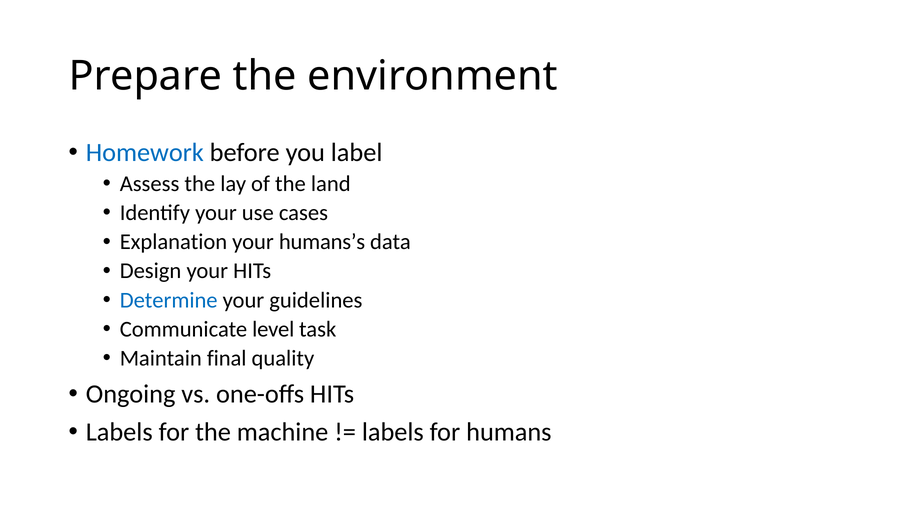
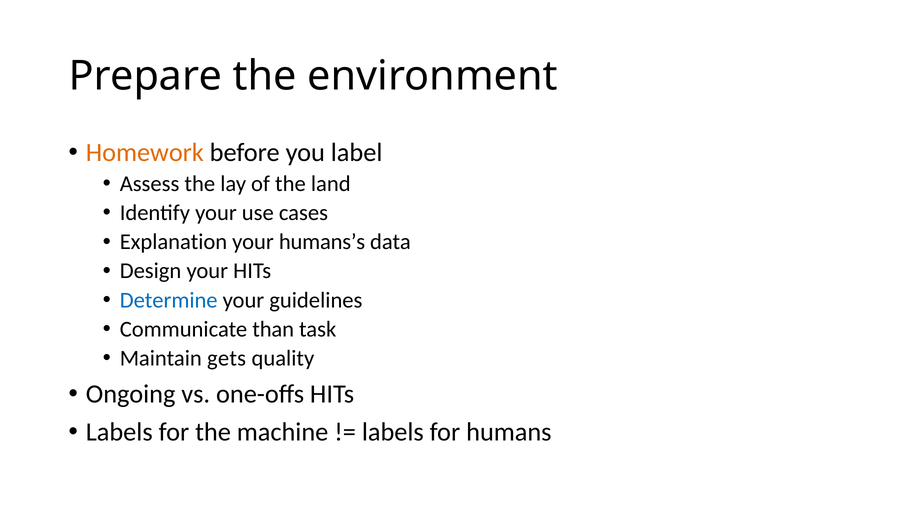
Homework colour: blue -> orange (145, 153)
level: level -> than (273, 329)
final: final -> gets (227, 359)
